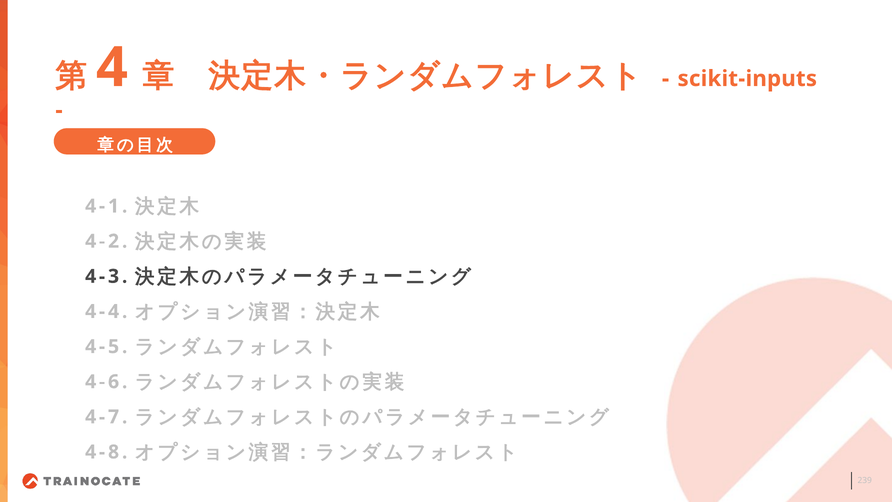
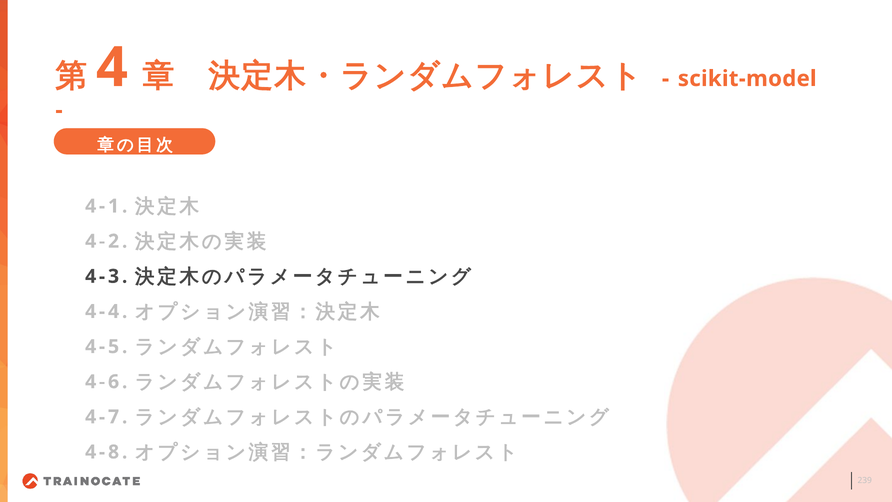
scikit-inputs: scikit-inputs -> scikit-model (747, 79)
